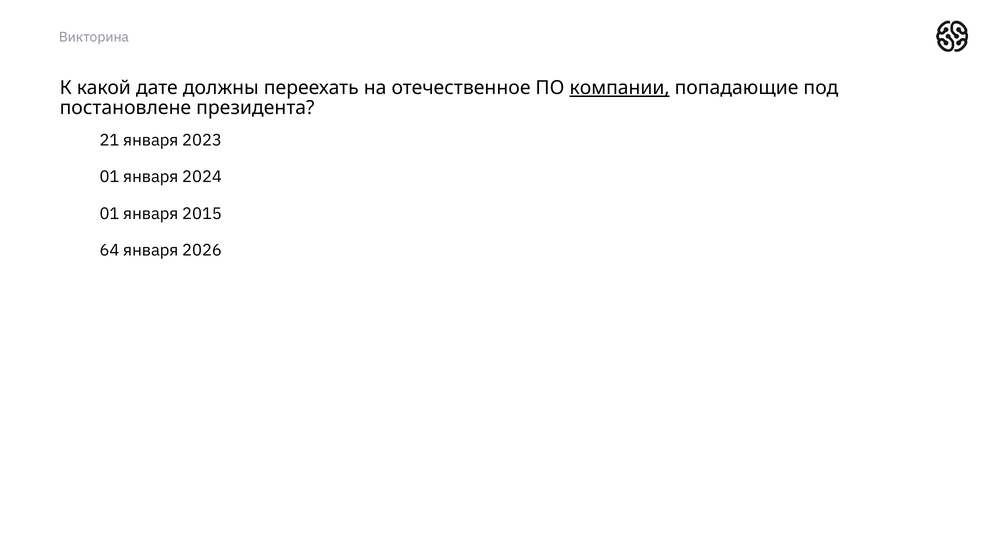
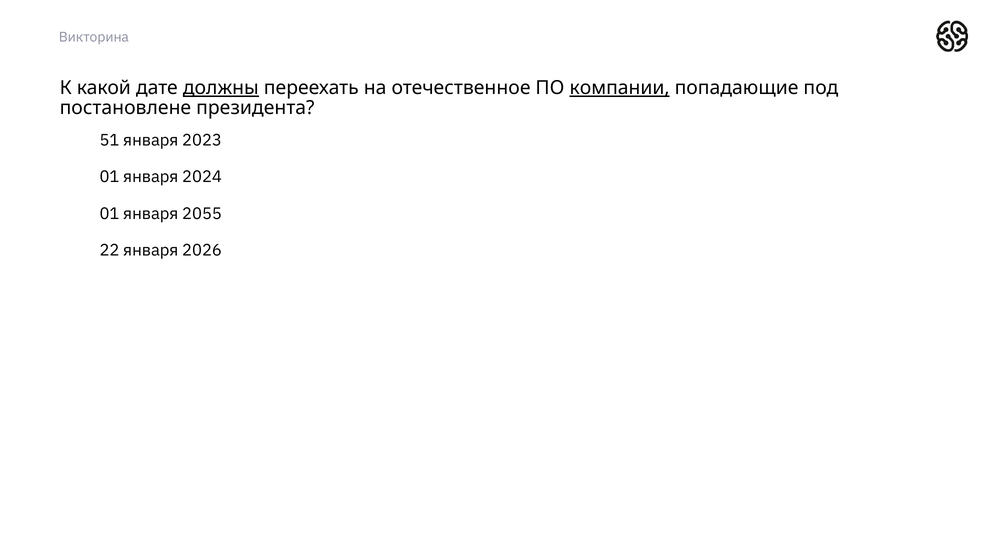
должны underline: none -> present (221, 88)
21: 21 -> 51 (109, 140)
2015: 2015 -> 2055 (202, 214)
64: 64 -> 22 (109, 251)
